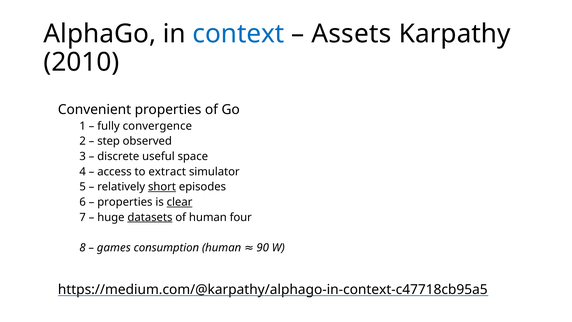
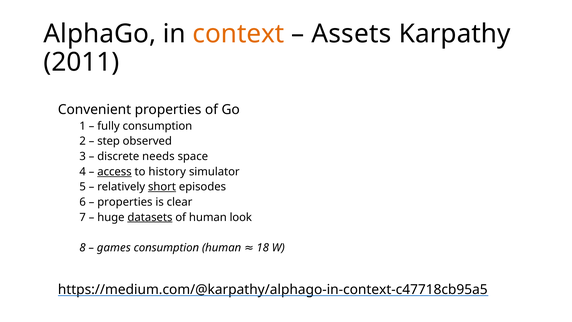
context colour: blue -> orange (239, 34)
2010: 2010 -> 2011 (81, 62)
fully convergence: convergence -> consumption (157, 126)
useful: useful -> needs (158, 156)
access underline: none -> present (114, 172)
extract: extract -> history (167, 172)
clear underline: present -> none (180, 202)
four: four -> look (241, 217)
90: 90 -> 18 (263, 247)
